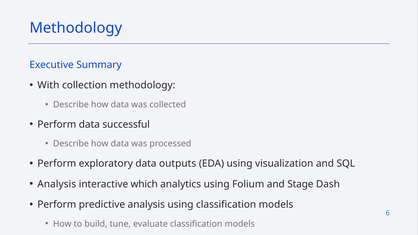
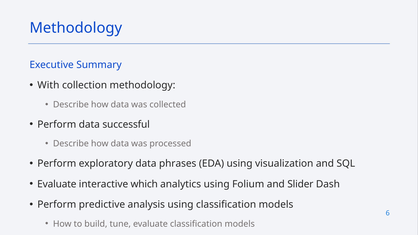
outputs: outputs -> phrases (178, 164)
Analysis: Analysis -> Evaluate (57, 184)
Stage: Stage -> Slider (300, 184)
